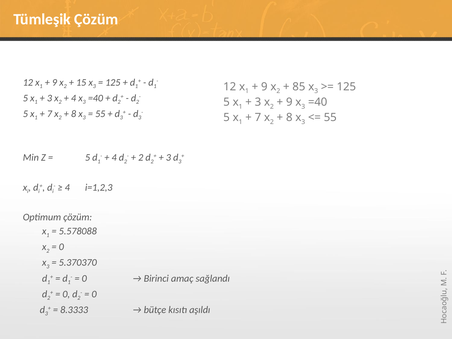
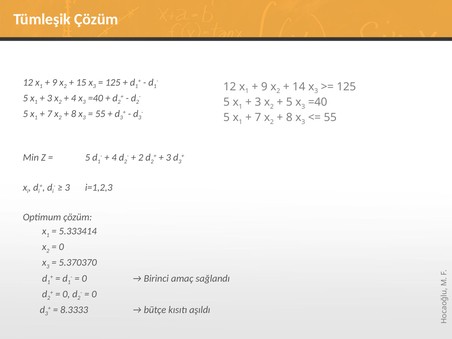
85: 85 -> 14 (299, 87)
9: 9 -> 5 (289, 102)
4: 4 -> 3 (67, 187)
5.578088: 5.578088 -> 5.333414 (78, 231)
